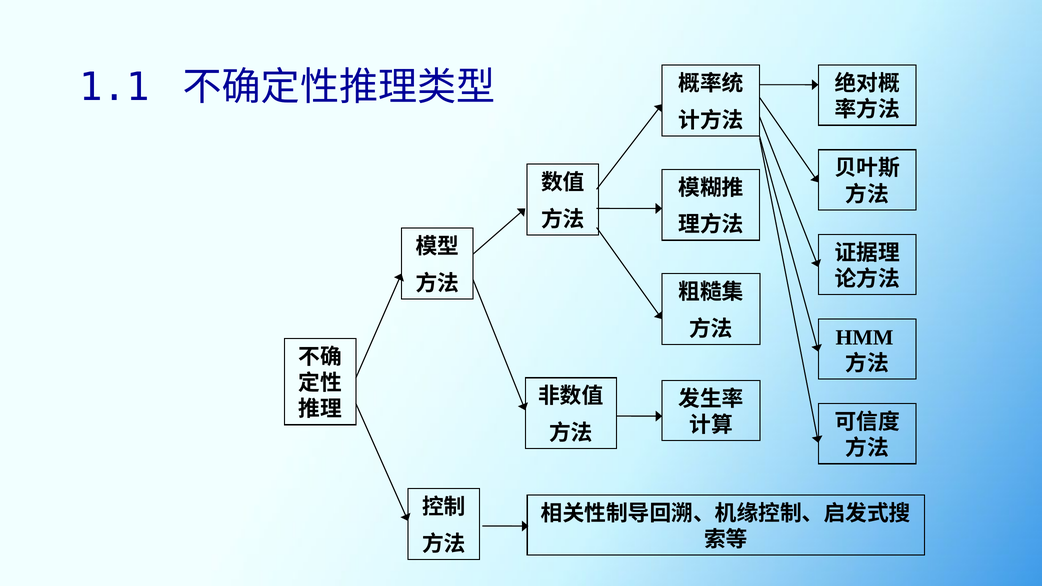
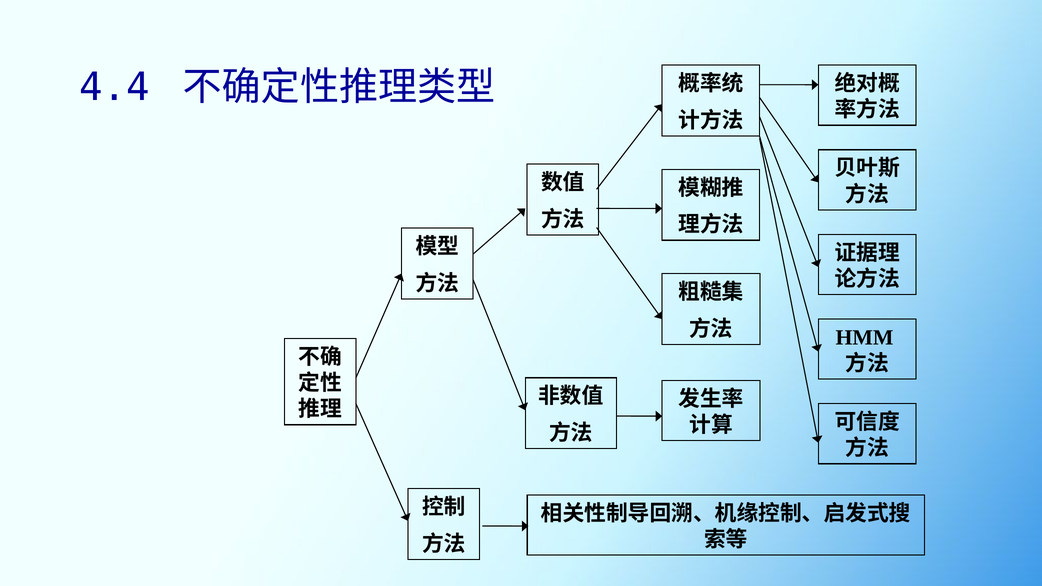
1.1: 1.1 -> 4.4 (115, 88)
